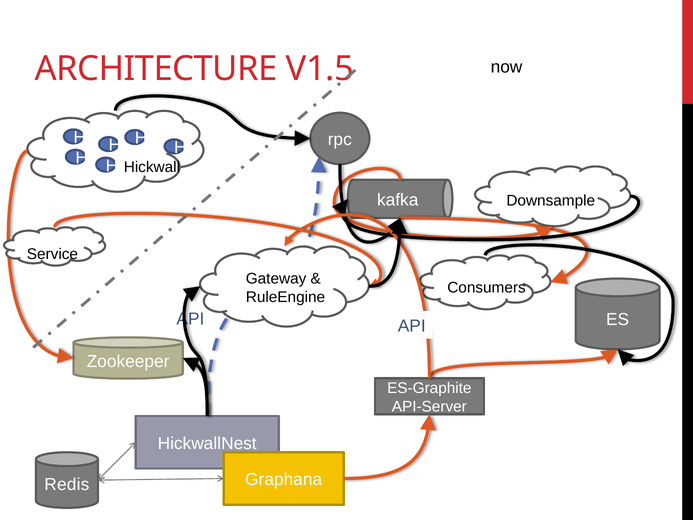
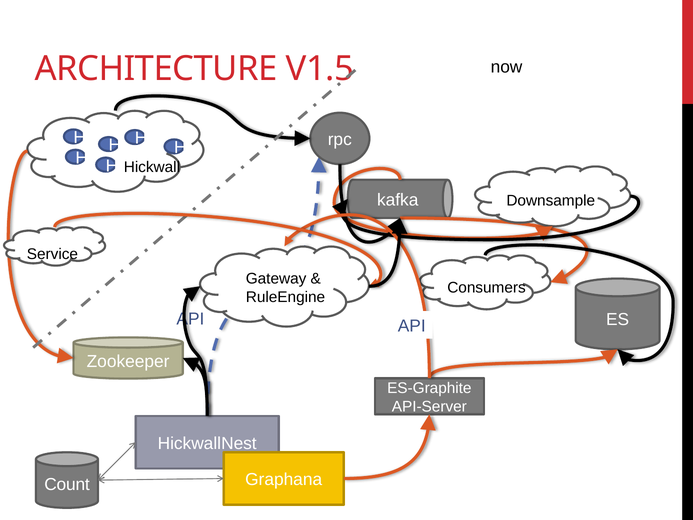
Redis: Redis -> Count (67, 485)
